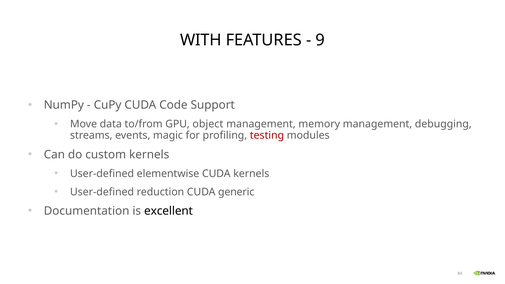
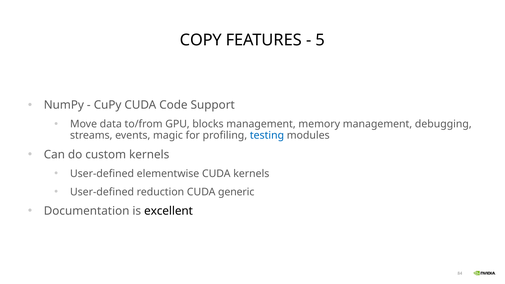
WITH: WITH -> COPY (201, 40)
9: 9 -> 5 (320, 40)
object: object -> blocks (208, 124)
testing colour: red -> blue (267, 136)
